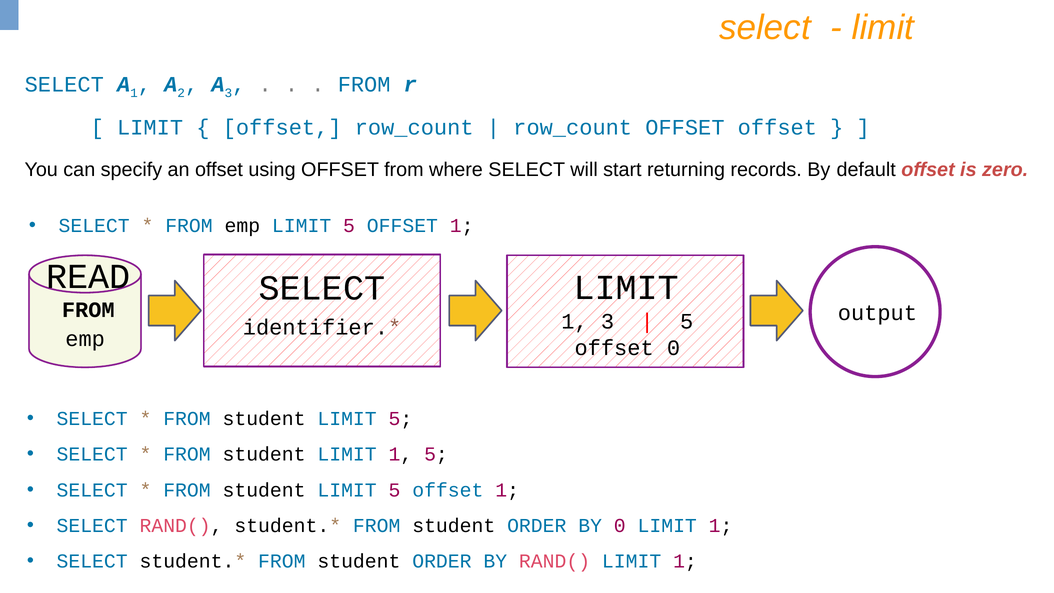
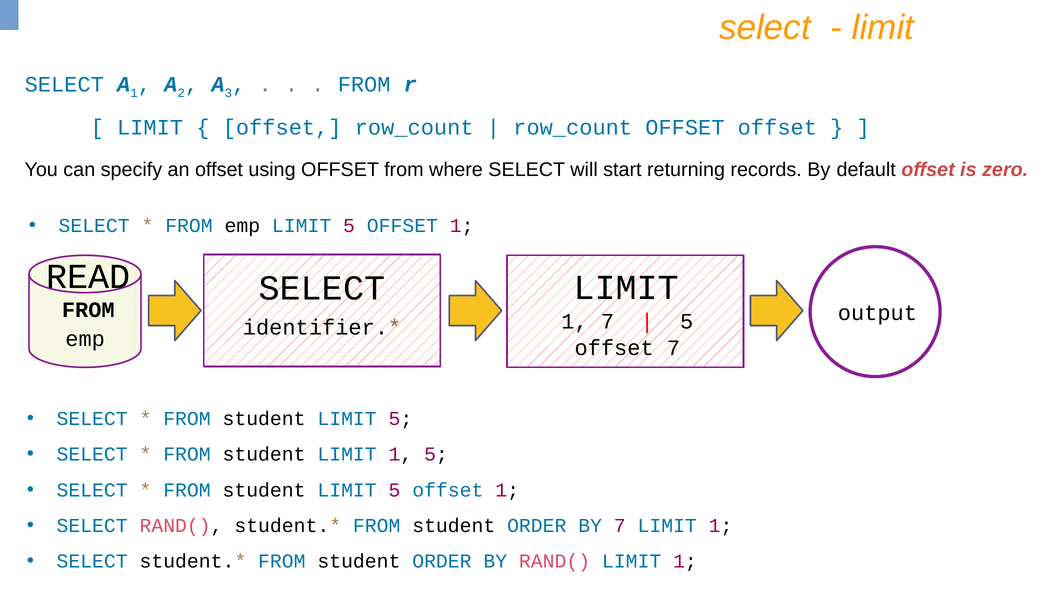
1 3: 3 -> 7 (608, 321)
offset 0: 0 -> 7 (674, 348)
BY 0: 0 -> 7 (620, 526)
